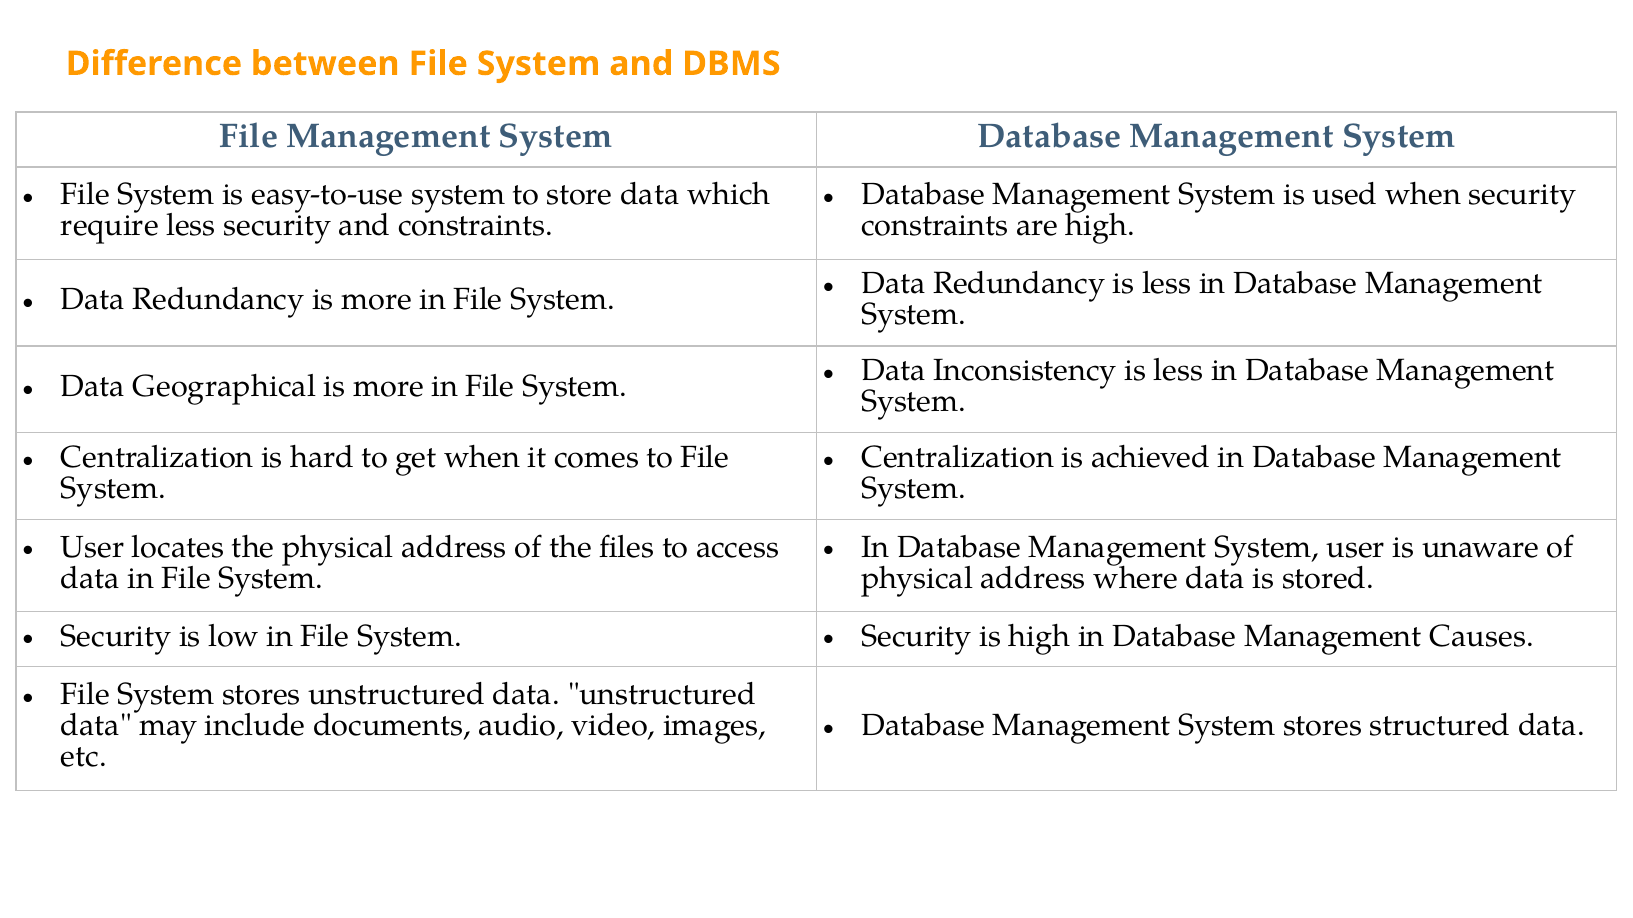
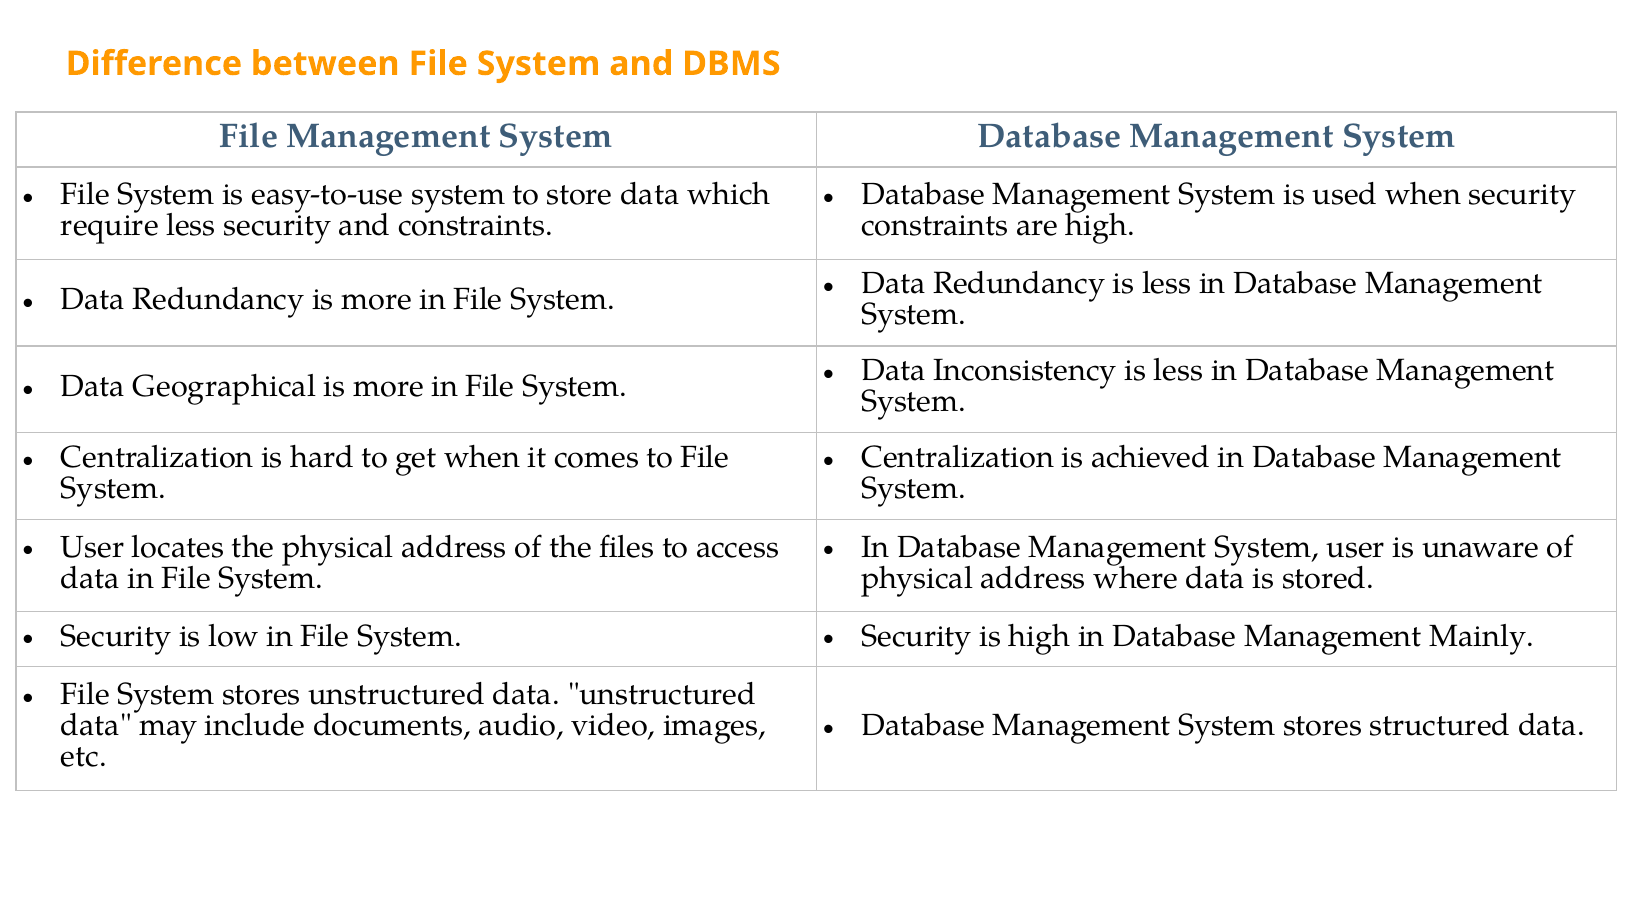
Causes: Causes -> Mainly (1482, 636)
